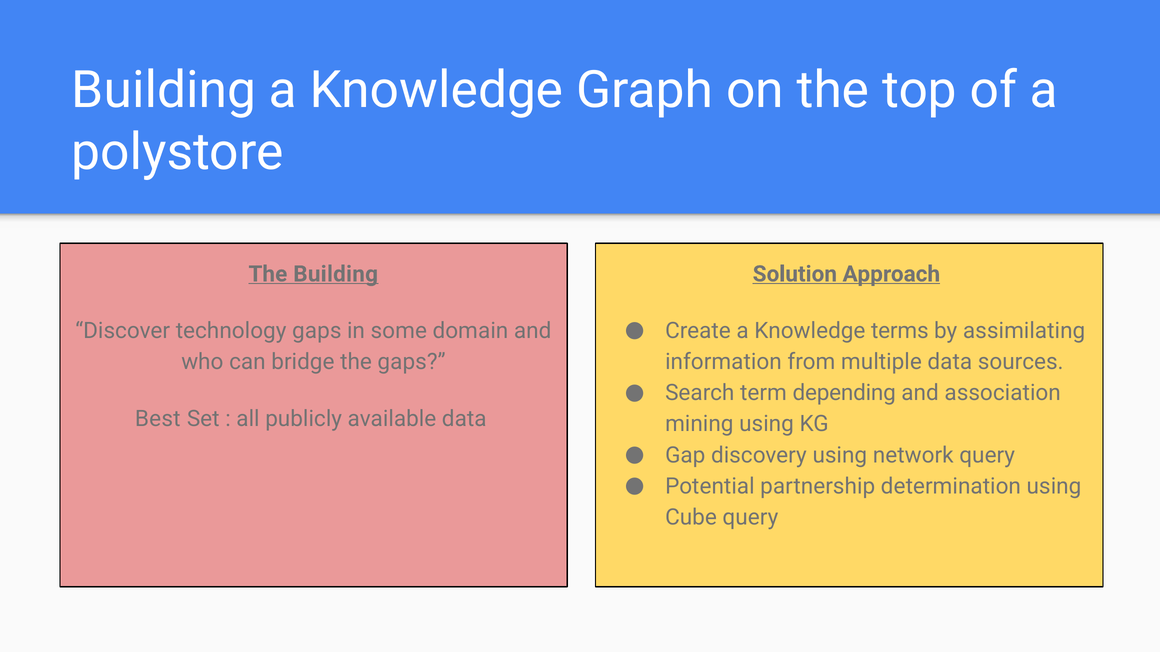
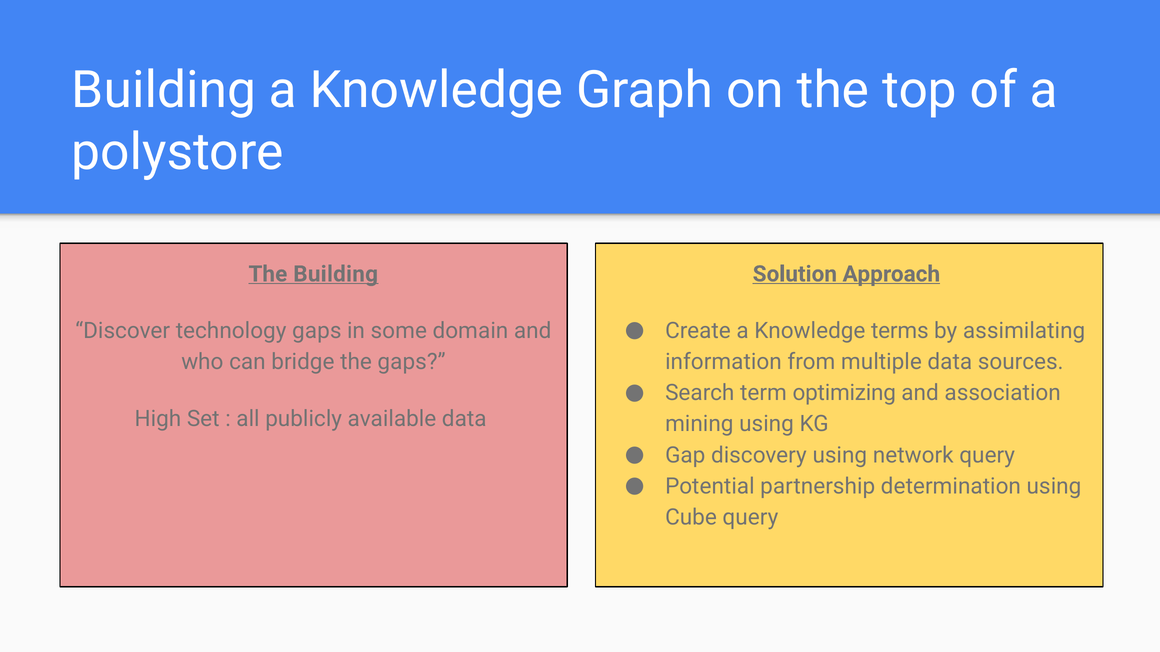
depending: depending -> optimizing (844, 393)
Best: Best -> High (158, 419)
